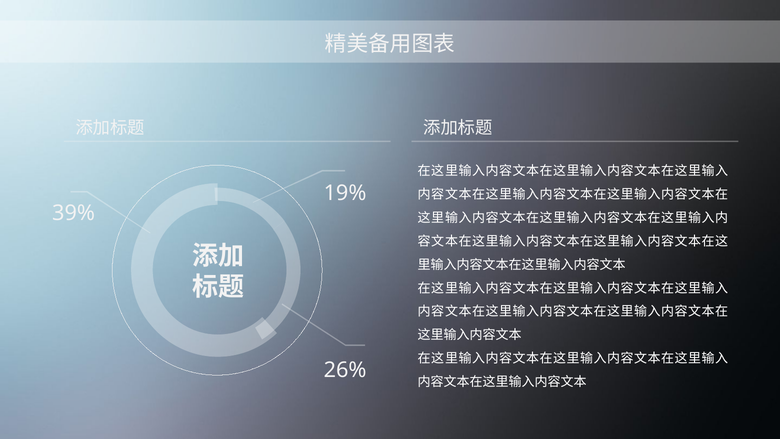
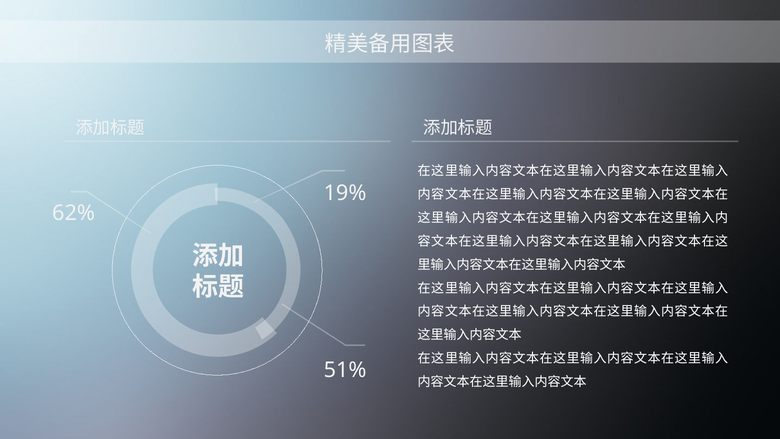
39%: 39% -> 62% (74, 213)
26%: 26% -> 51% (345, 370)
